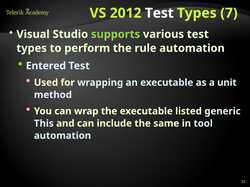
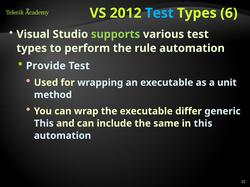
Test colour: white -> light blue (159, 13)
7: 7 -> 6 (229, 13)
Entered: Entered -> Provide (46, 66)
listed: listed -> differ (189, 111)
in tool: tool -> this (203, 124)
